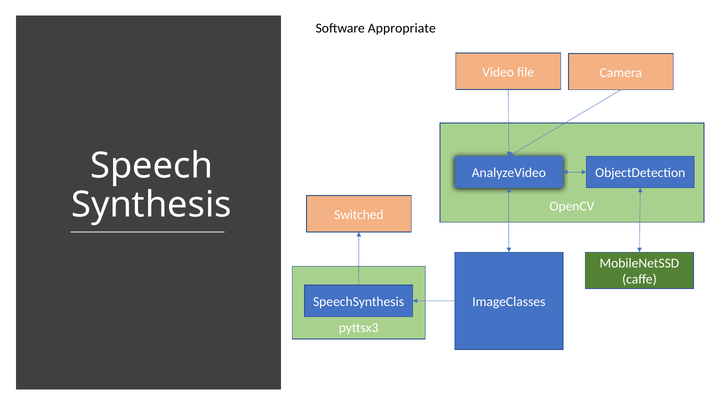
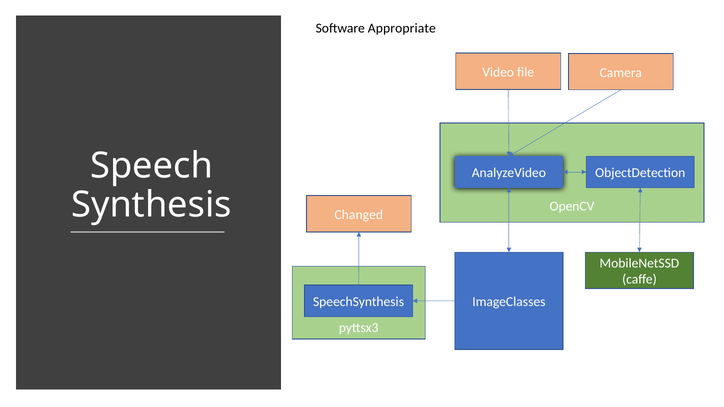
Switched: Switched -> Changed (359, 215)
